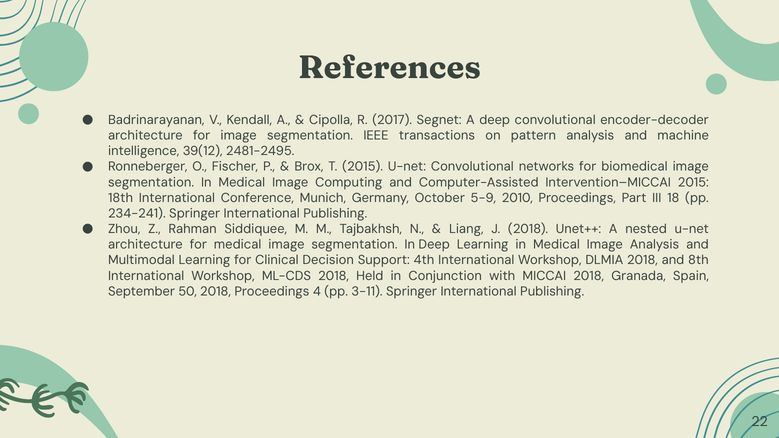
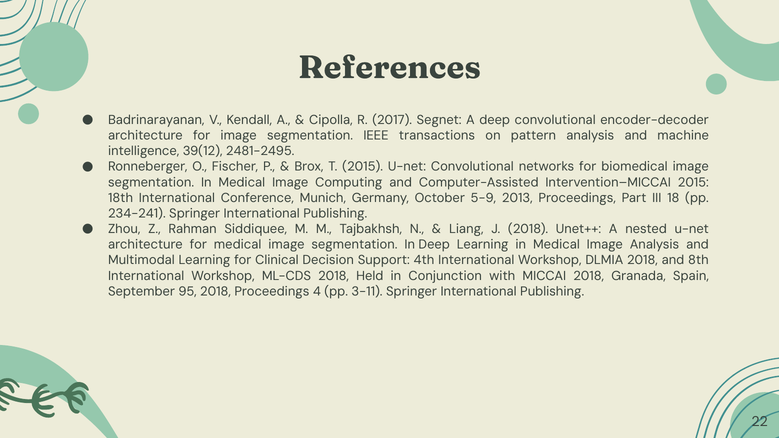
2010: 2010 -> 2013 (517, 198)
50: 50 -> 95 (188, 291)
